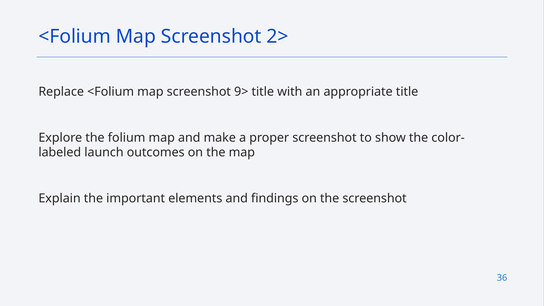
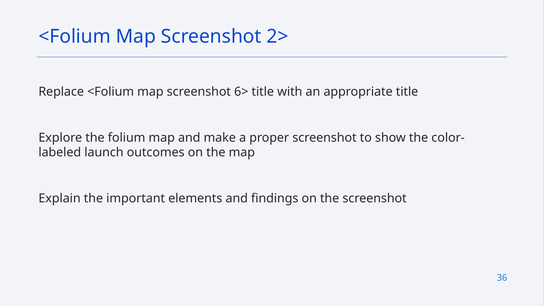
9>: 9> -> 6> (241, 92)
